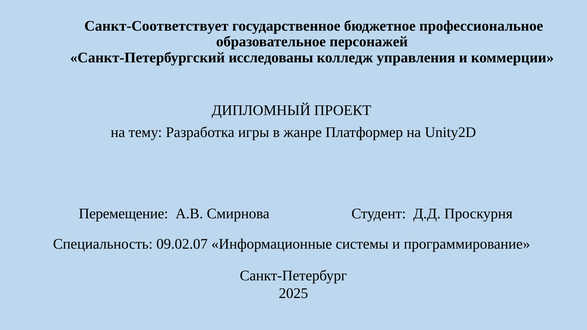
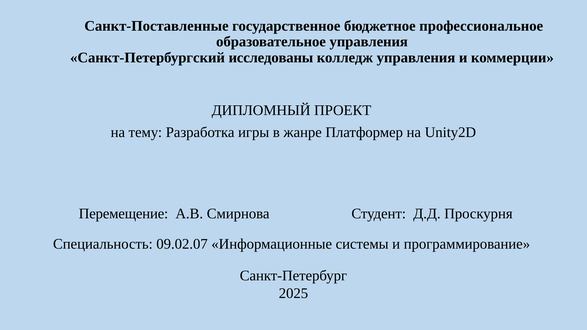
Санкт-Соответствует: Санкт-Соответствует -> Санкт-Поставленные (156, 26)
образовательное персонажей: персонажей -> управления (369, 42)
